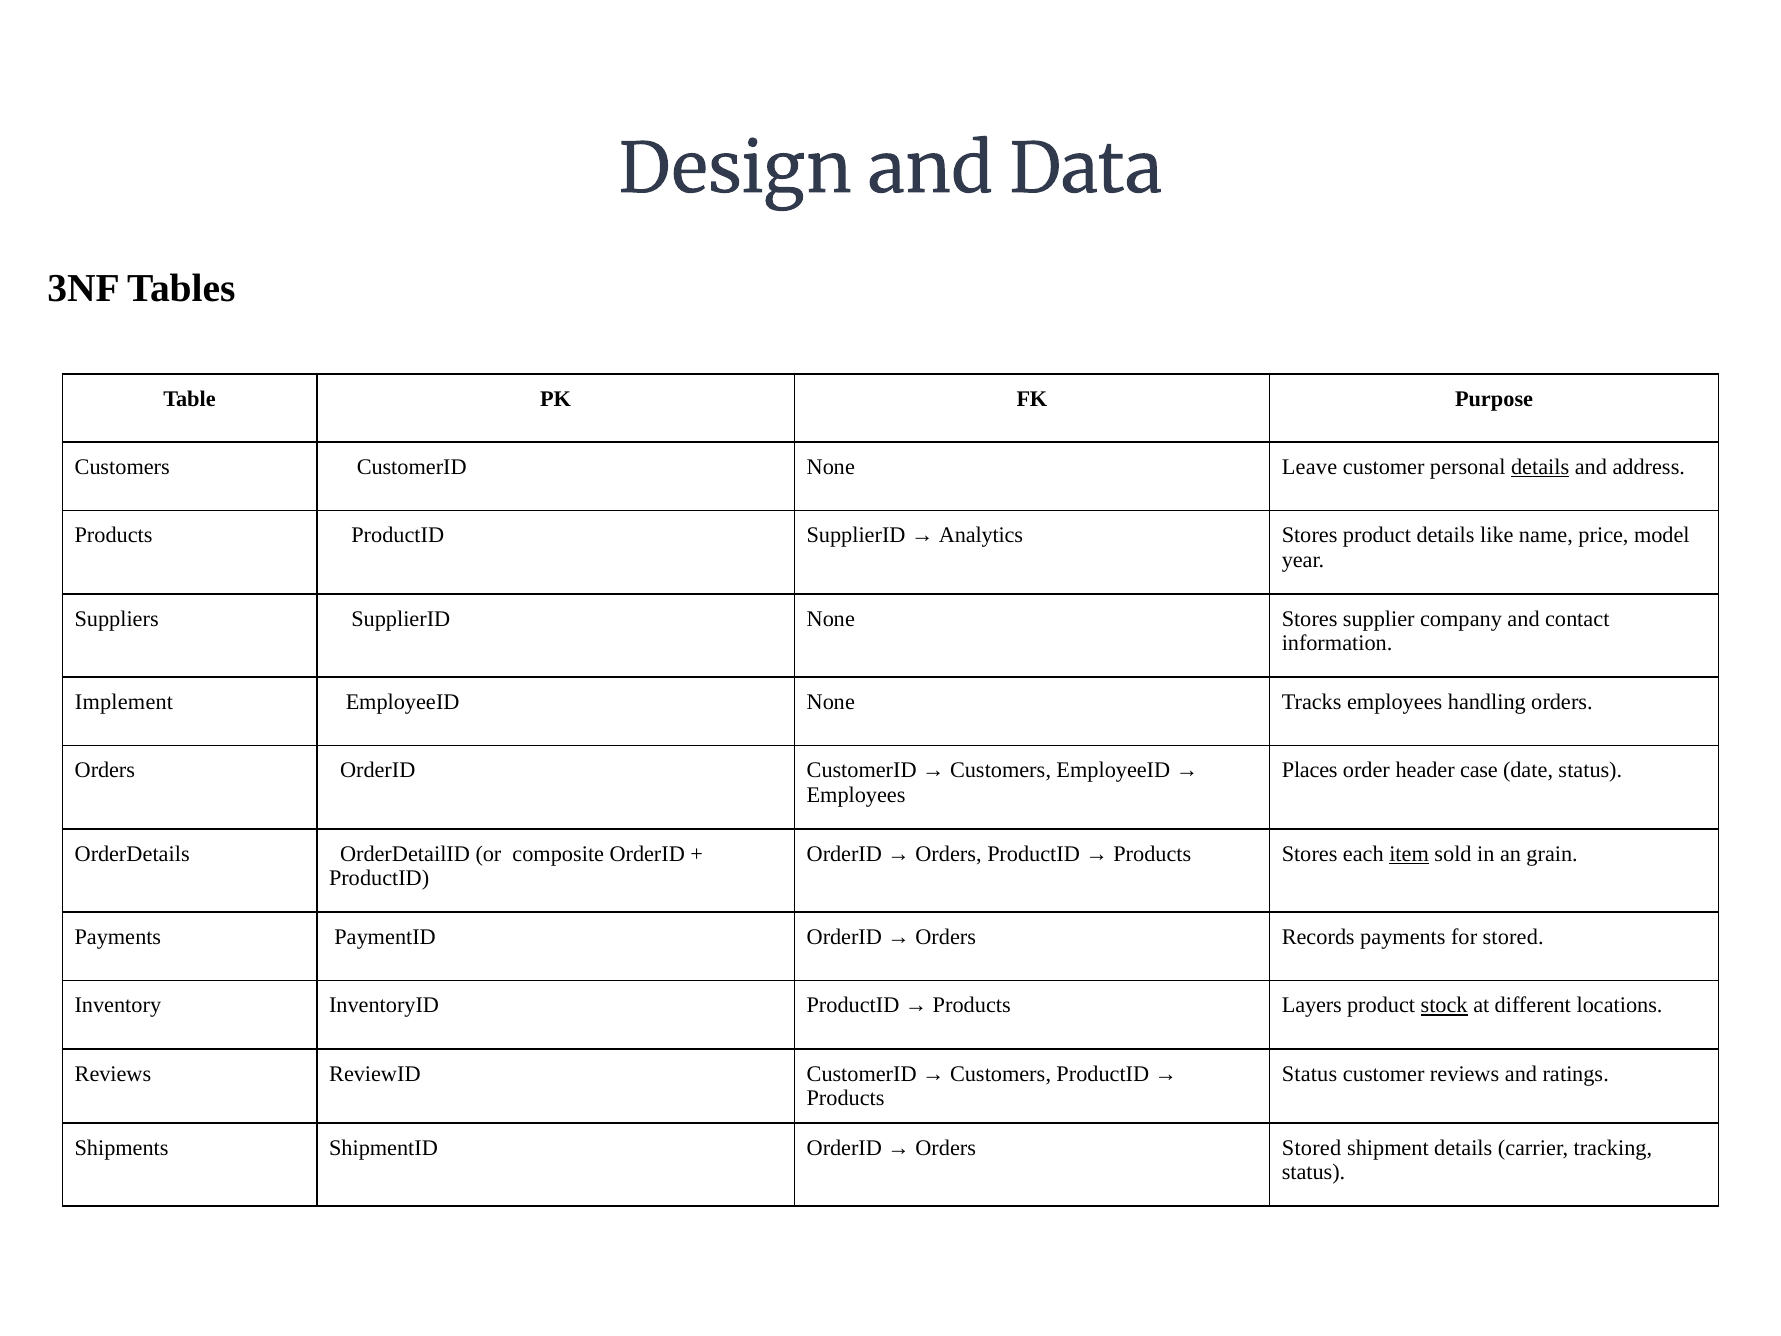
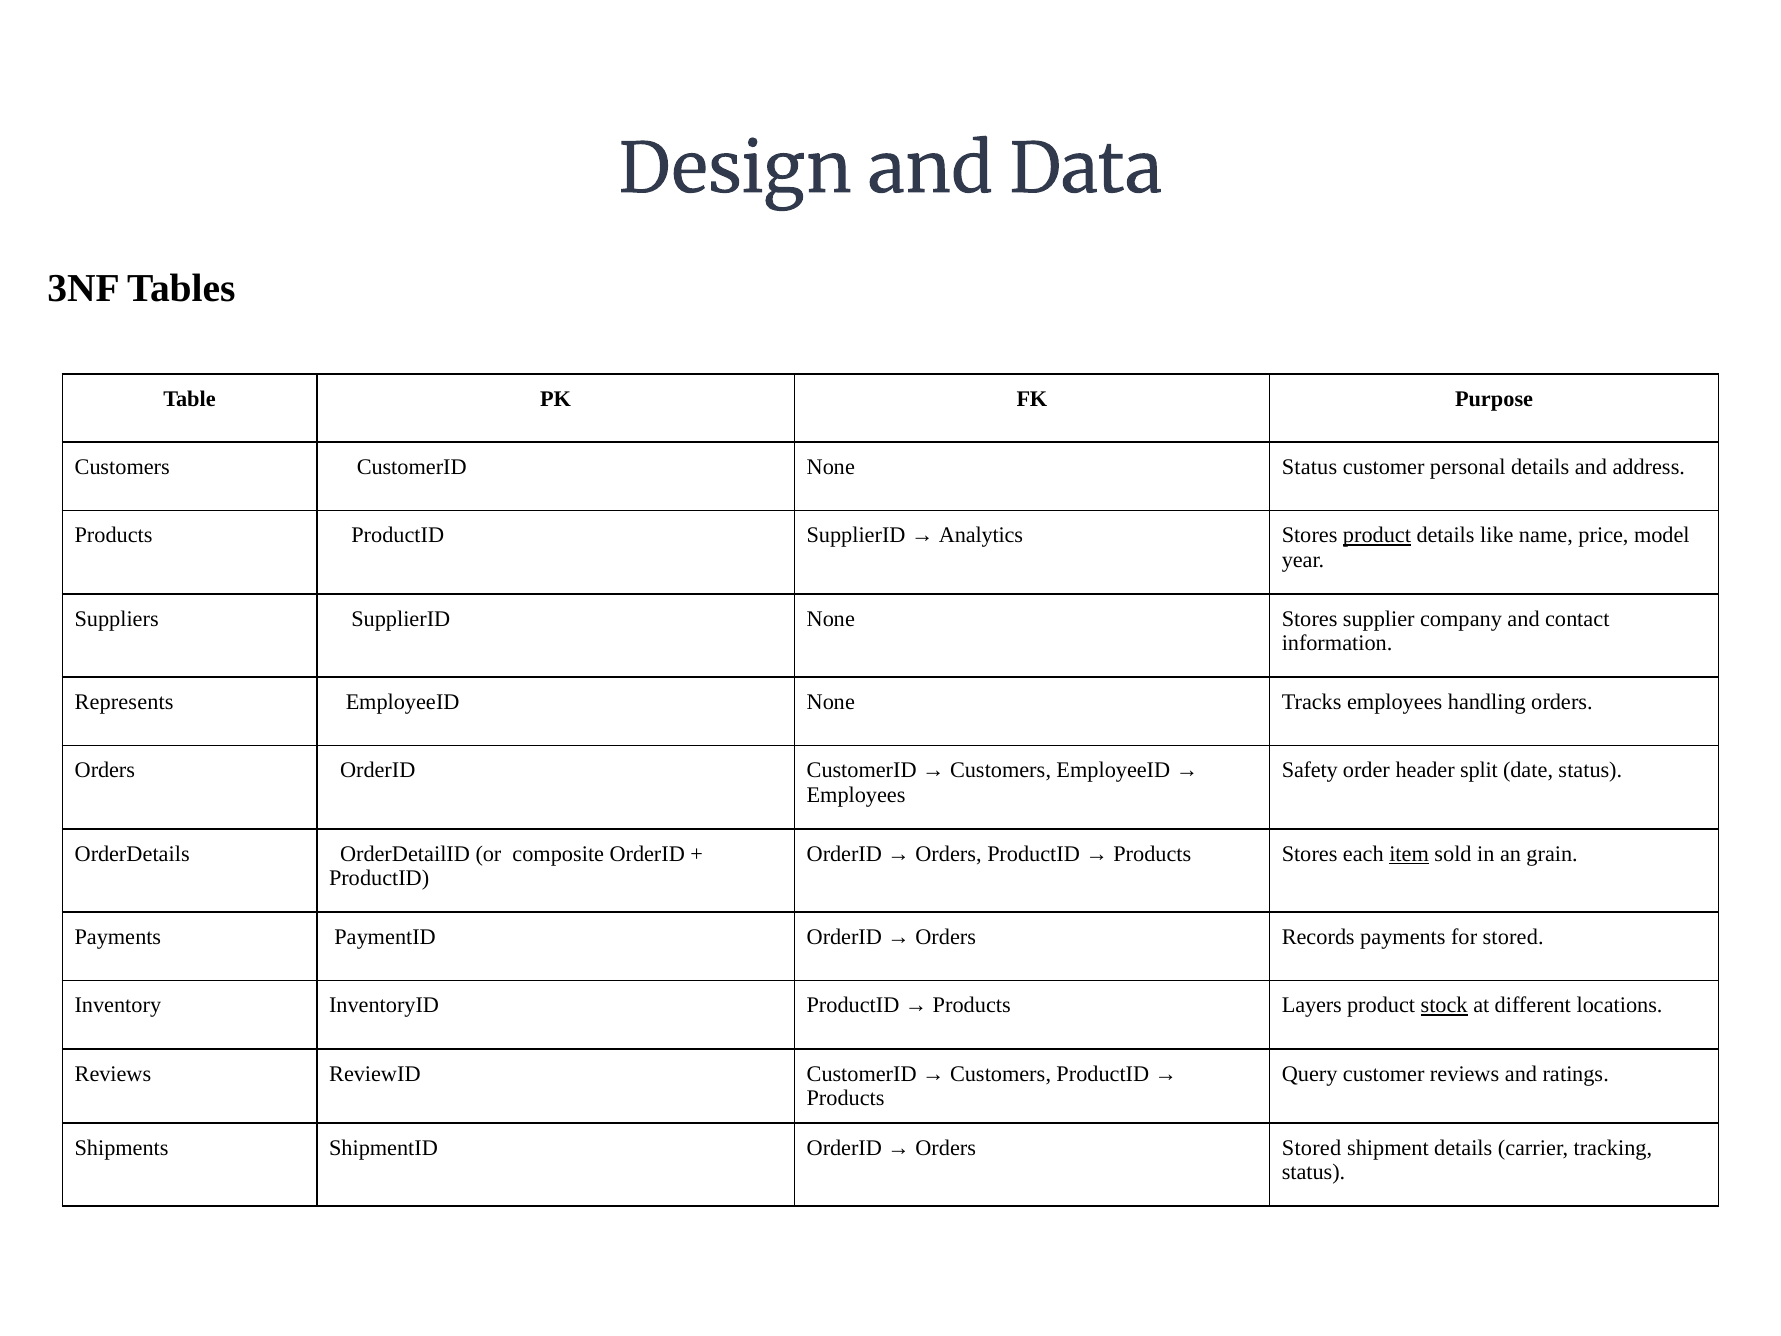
None Leave: Leave -> Status (1310, 467)
details underline: present -> none (1540, 467)
product underline: none -> present (1377, 535)
Implement: Implement -> Represents (124, 702)
Places: Places -> Safety (1310, 770)
case: case -> split (1479, 770)
Status: Status -> Query (1310, 1073)
